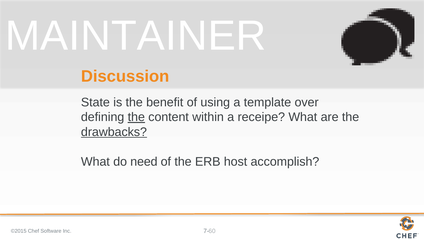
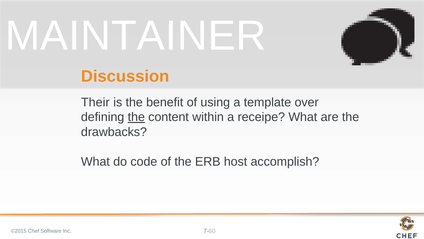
State: State -> Their (95, 102)
drawbacks underline: present -> none (114, 132)
need: need -> code (144, 161)
